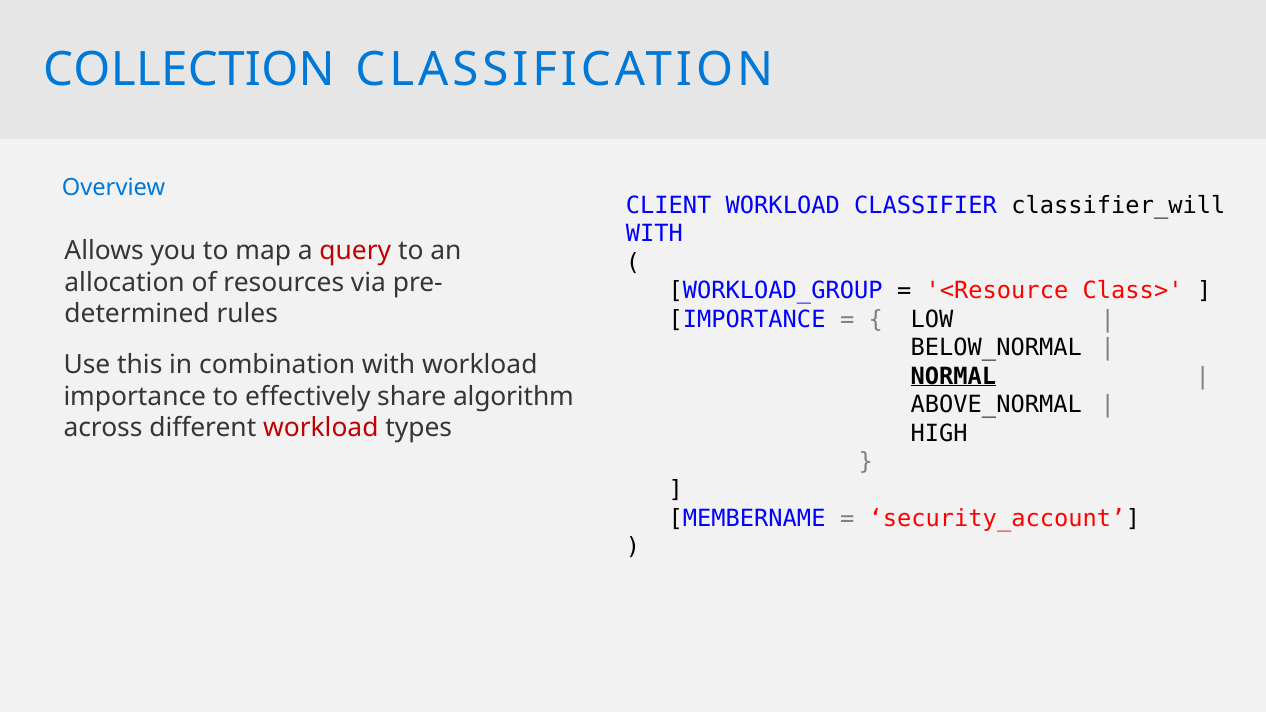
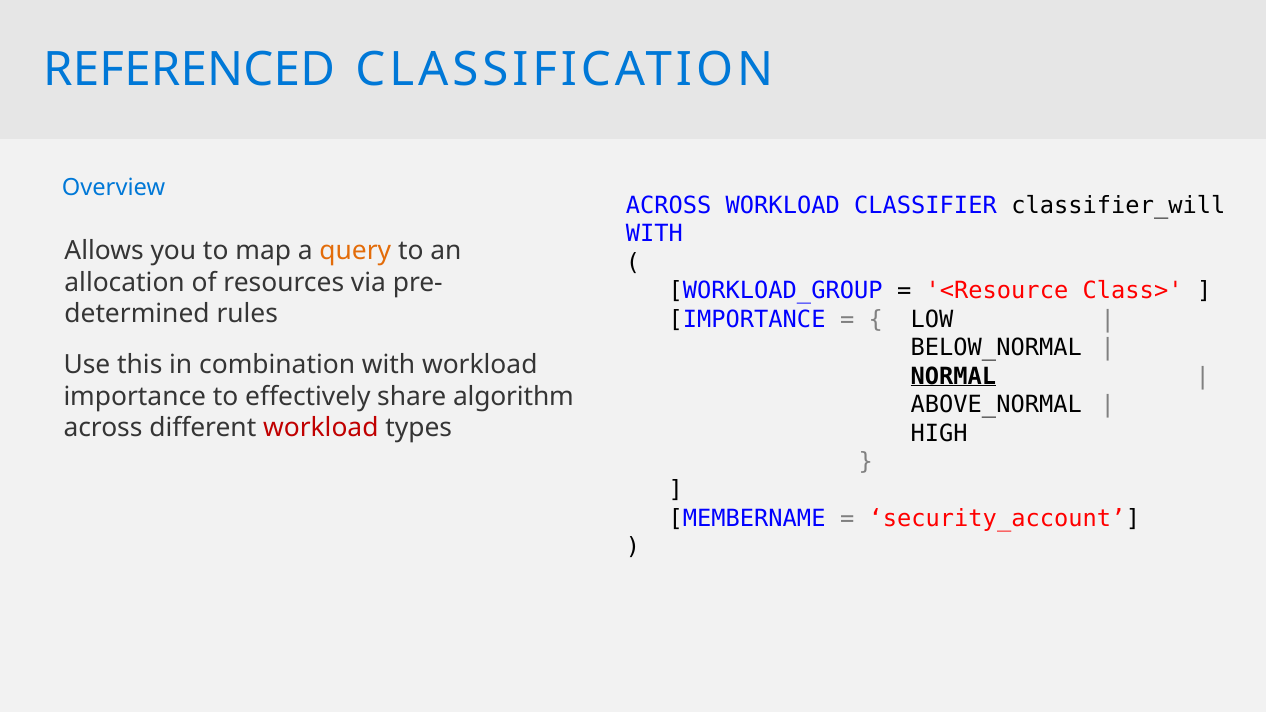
COLLECTION: COLLECTION -> REFERENCED (189, 69)
CLIENT: CLIENT -> ACROSS (669, 206)
query colour: red -> orange (355, 251)
